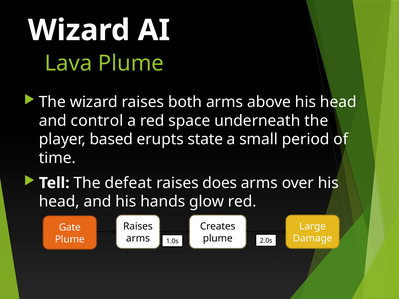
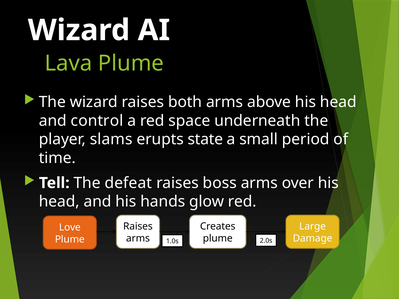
based: based -> slams (111, 139)
does: does -> boss (220, 183)
Gate: Gate -> Love (70, 227)
